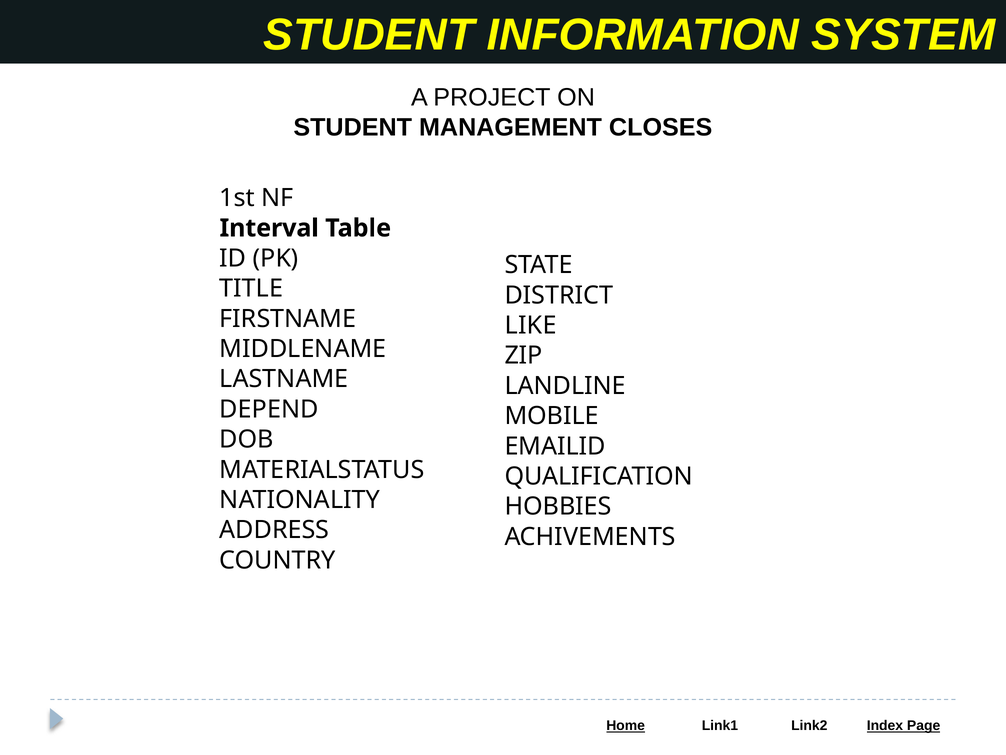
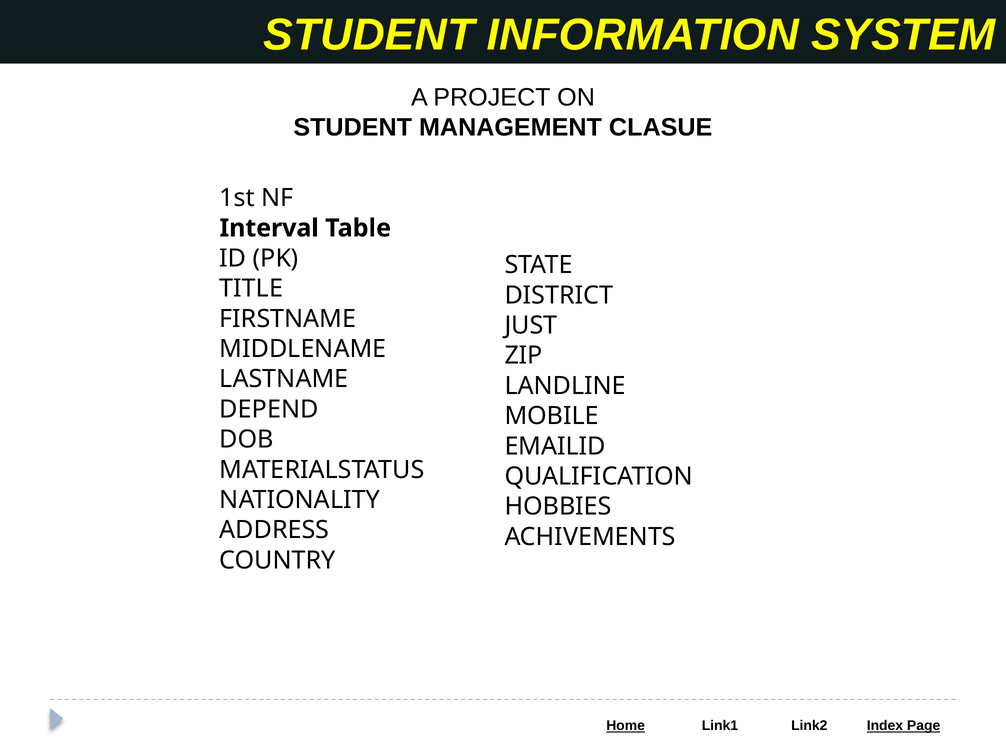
CLOSES: CLOSES -> CLASUE (661, 127)
LIKE: LIKE -> JUST (531, 325)
